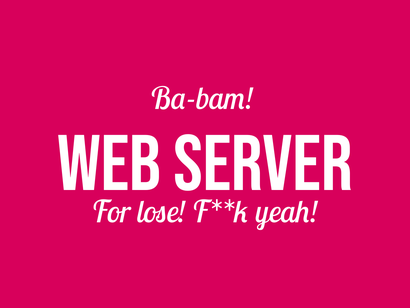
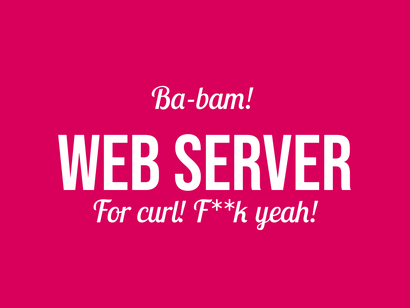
lose: lose -> curl (162, 212)
